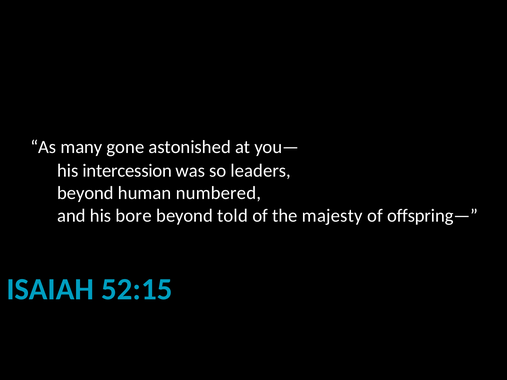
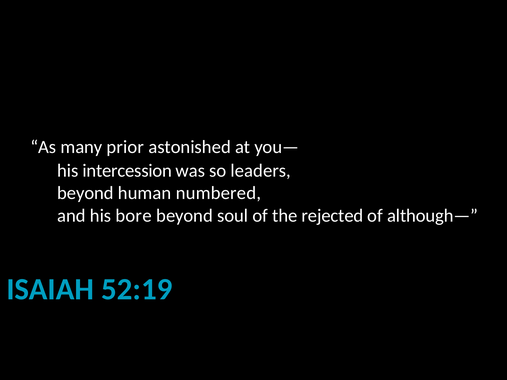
gone: gone -> prior (125, 147)
told: told -> soul (233, 216)
majesty: majesty -> rejected (332, 216)
offspring—: offspring— -> although— (432, 216)
52:15: 52:15 -> 52:19 (137, 289)
